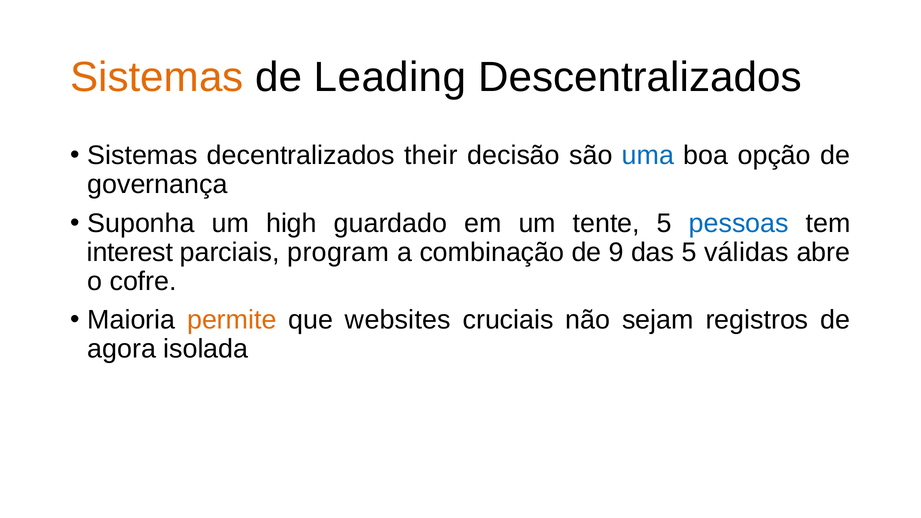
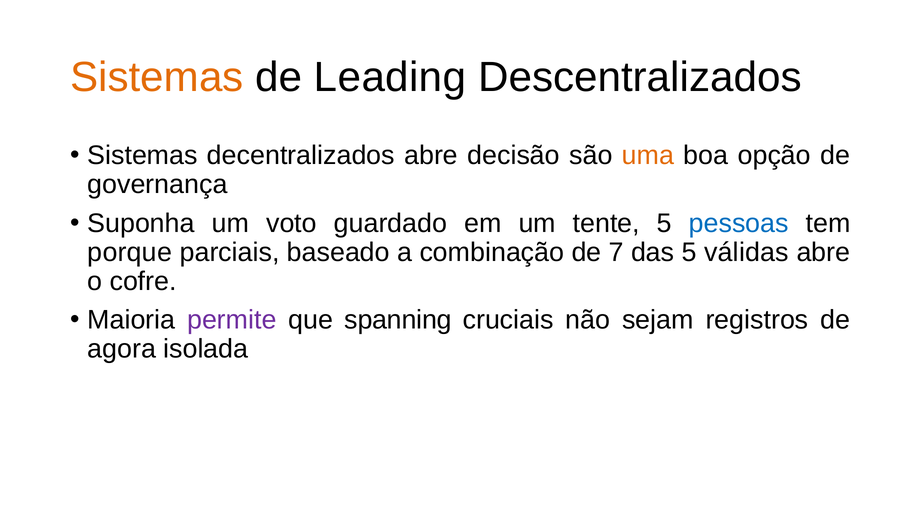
decentralizados their: their -> abre (431, 156)
uma colour: blue -> orange (648, 156)
high: high -> voto (291, 223)
interest: interest -> porque (130, 252)
program: program -> baseado (338, 252)
9: 9 -> 7 (616, 252)
permite colour: orange -> purple (232, 320)
websites: websites -> spanning (398, 320)
